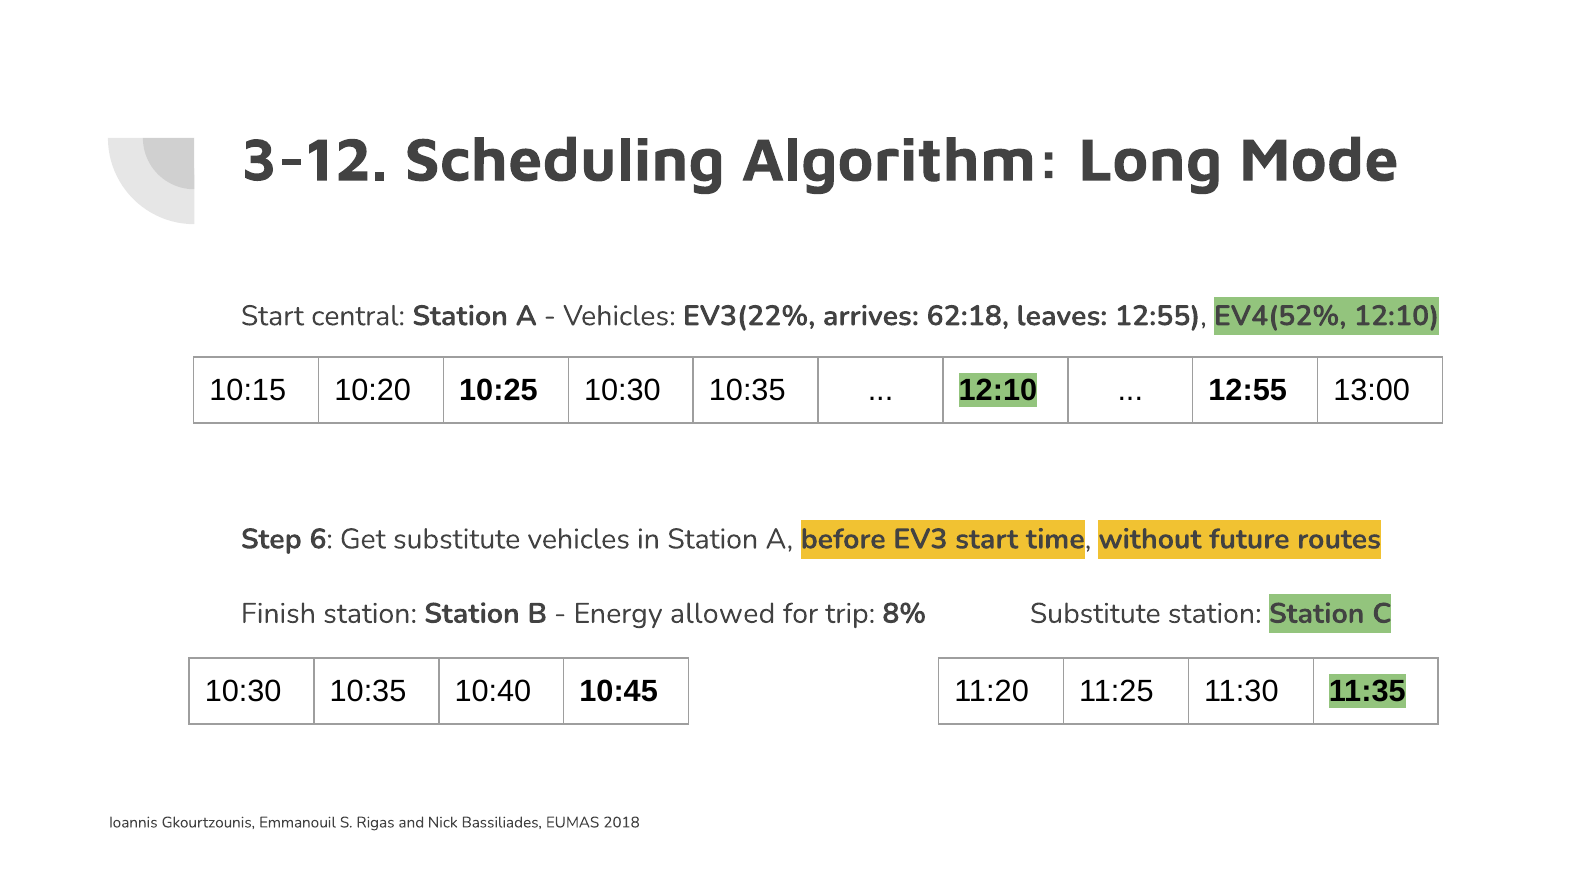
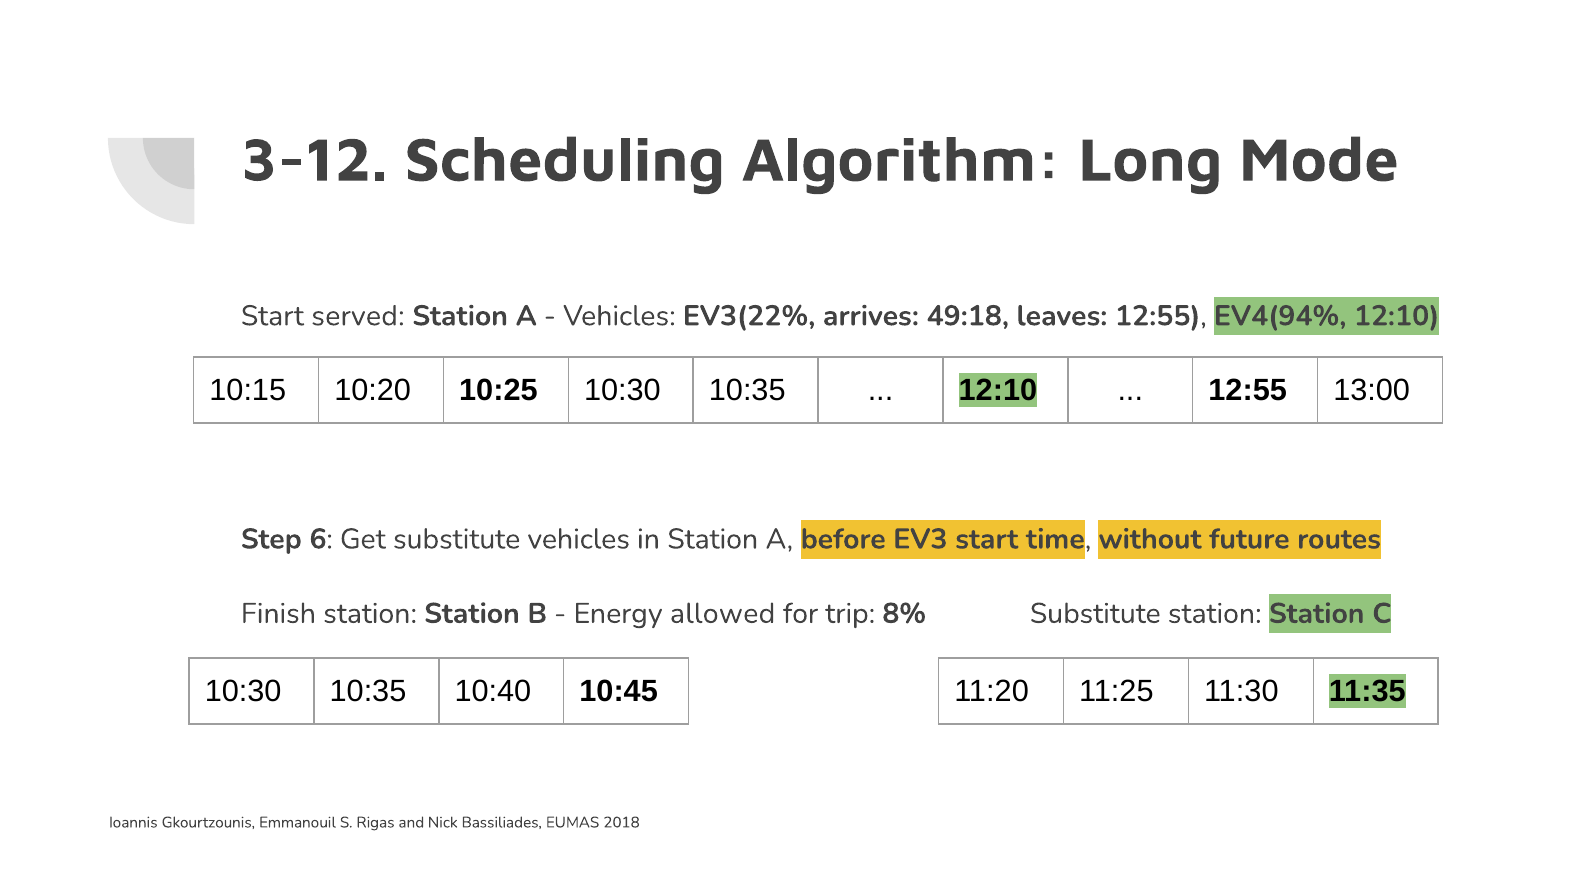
central: central -> served (358, 316)
62:18: 62:18 -> 49:18 (968, 316)
EV4(52%: EV4(52% -> EV4(94% (1280, 316)
